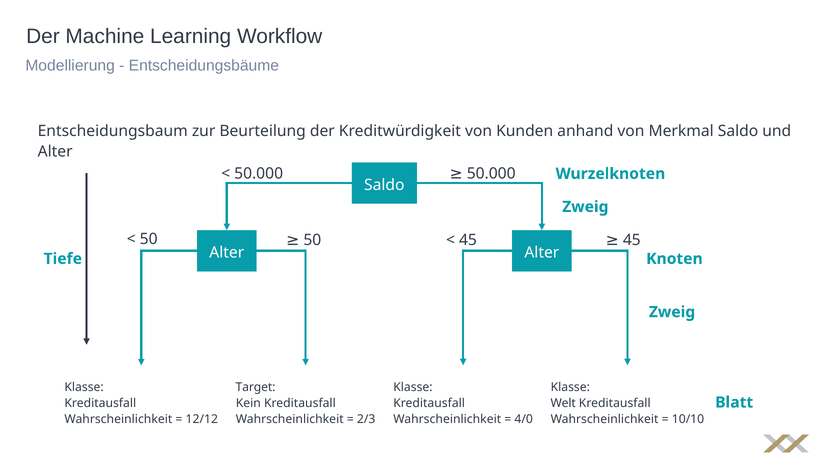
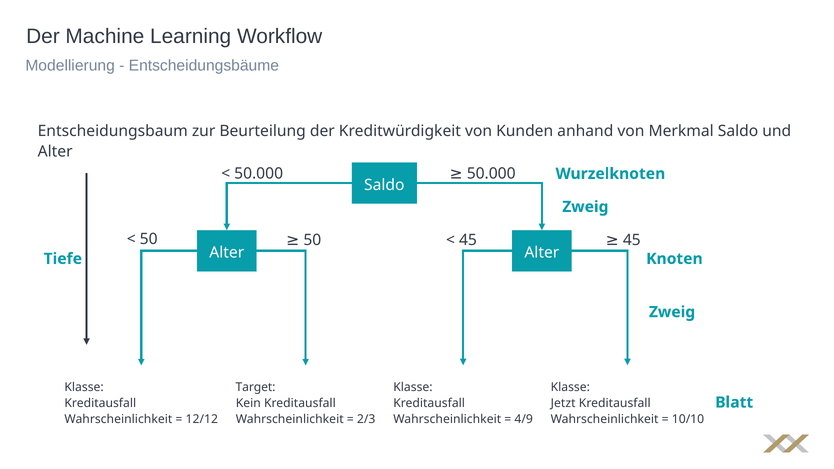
Welt: Welt -> Jetzt (563, 403)
4/0: 4/0 -> 4/9 (524, 419)
